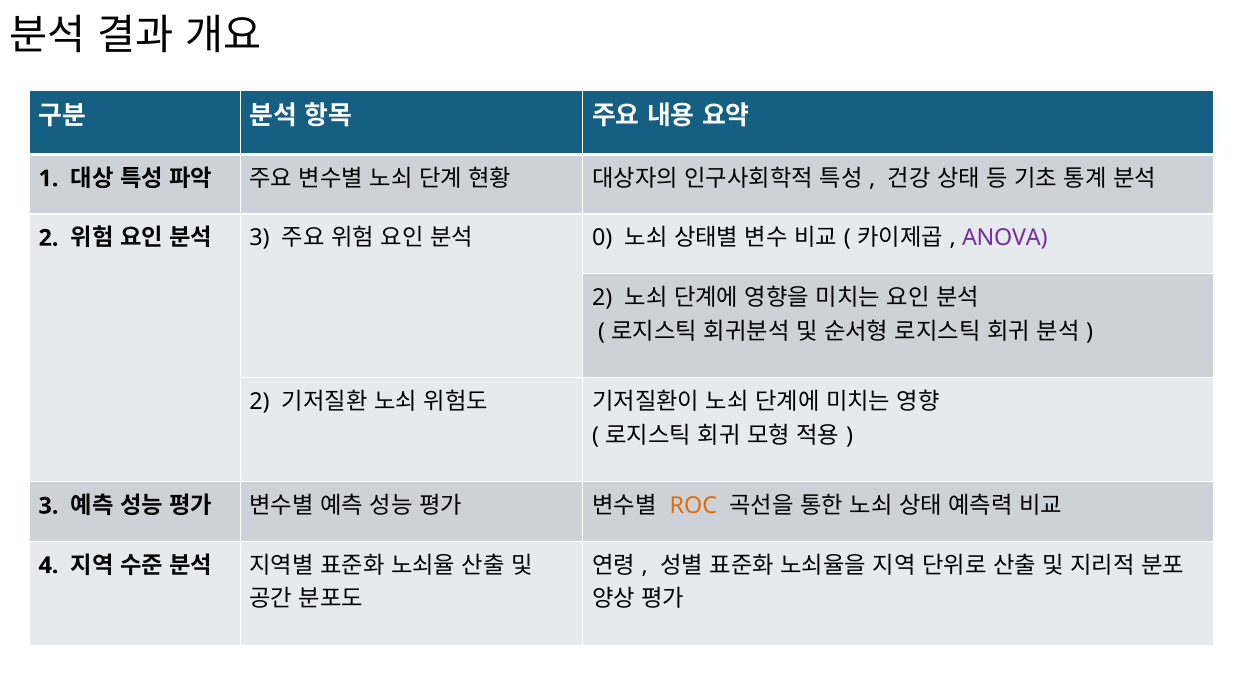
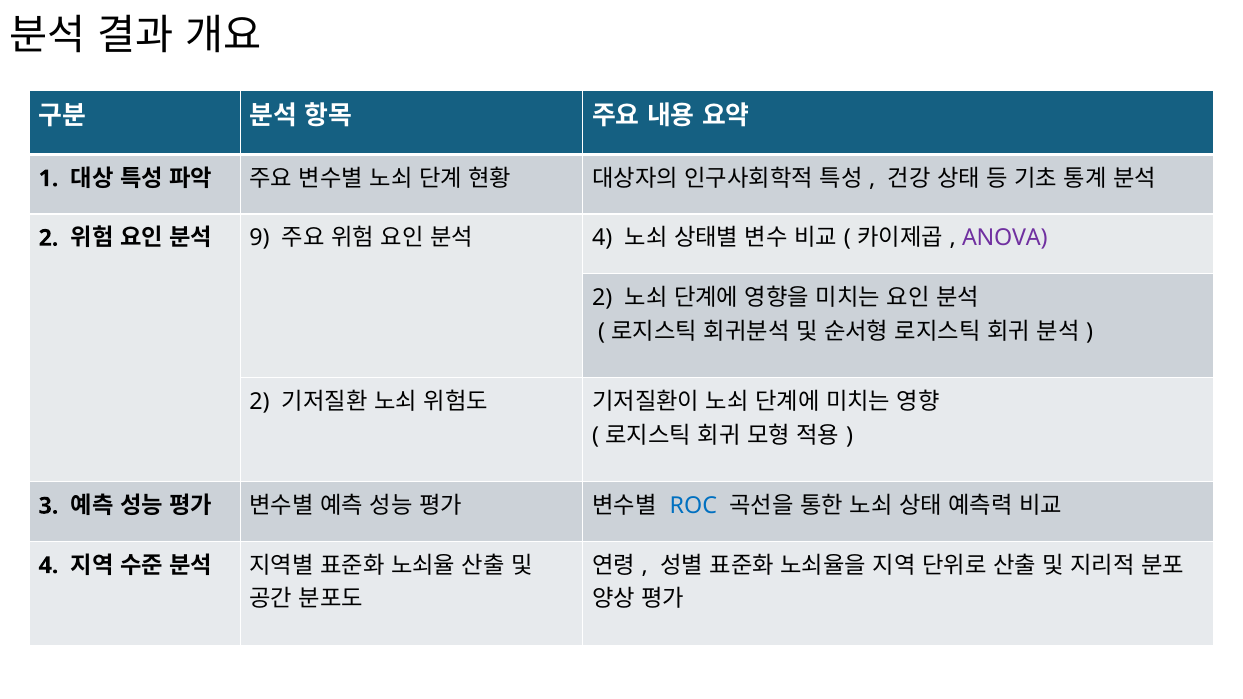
3: 3 -> 9 (260, 238)
0: 0 -> 4 (602, 238)
ROC colour: orange -> blue (693, 506)
